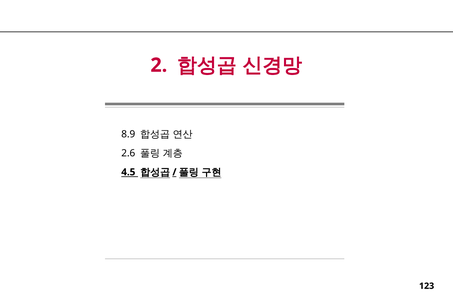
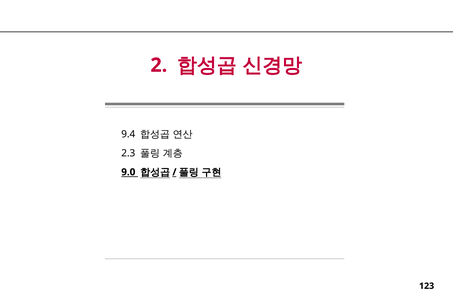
8.9: 8.9 -> 9.4 (128, 134)
2.6: 2.6 -> 2.3 (128, 153)
4.5: 4.5 -> 9.0 (128, 172)
